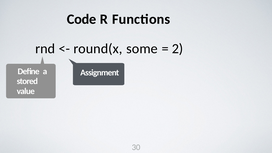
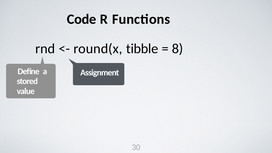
some: some -> tibble (142, 49)
2: 2 -> 8 (178, 49)
